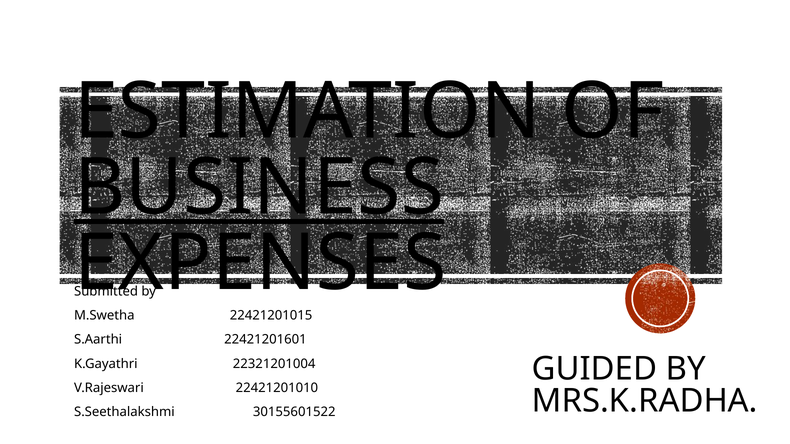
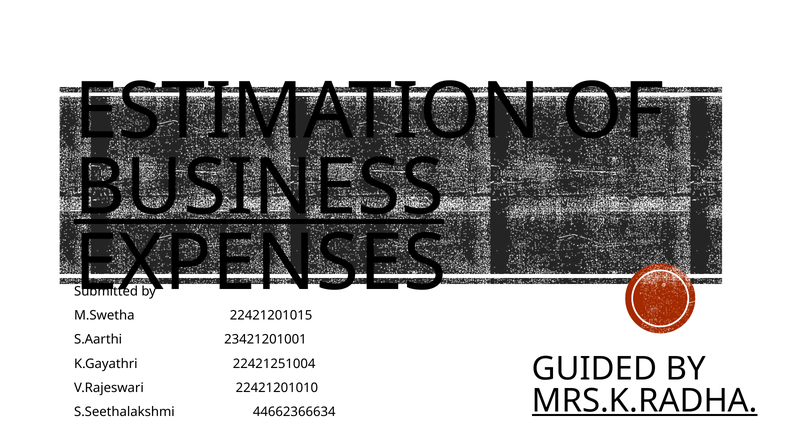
22421201601: 22421201601 -> 23421201001 (265, 340)
22321201004: 22321201004 -> 22421251004 (274, 364)
MRS.K.RADHA underline: none -> present (645, 401)
30155601522: 30155601522 -> 44662366634 (294, 412)
